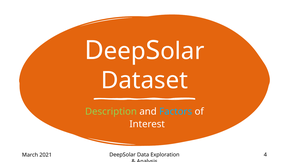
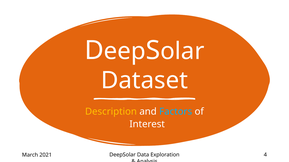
Description colour: light green -> yellow (111, 112)
